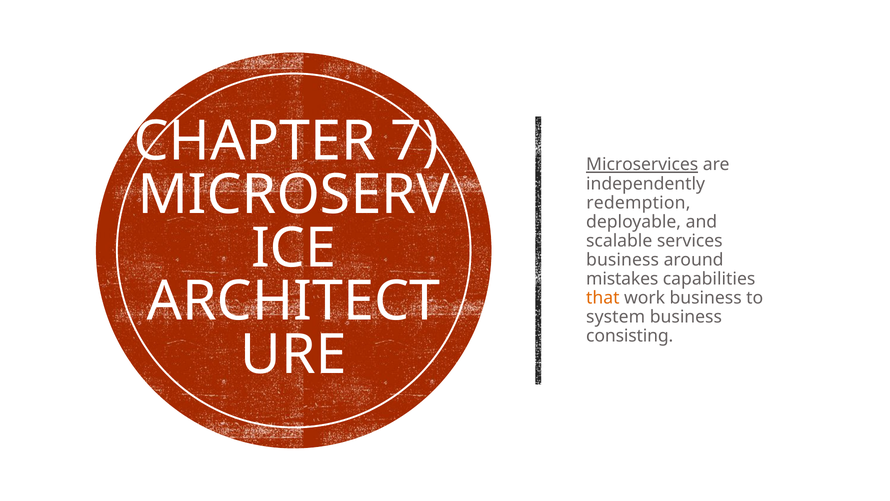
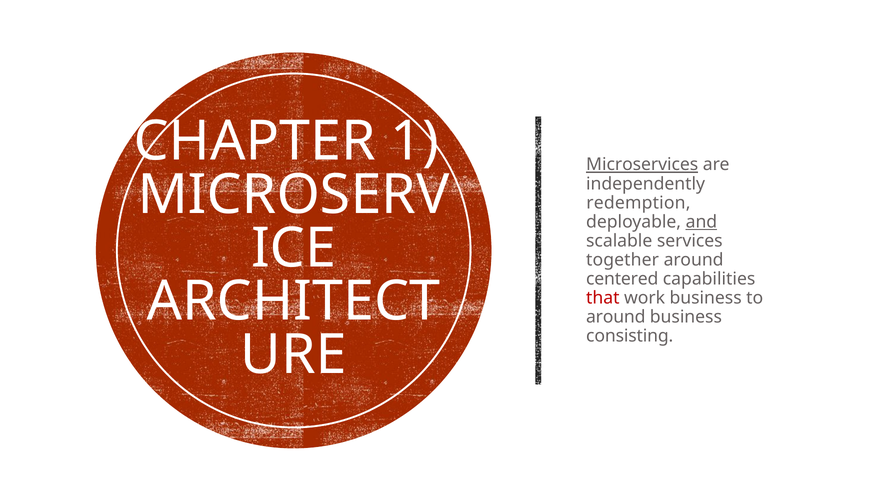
7: 7 -> 1 (414, 141)
and underline: none -> present (701, 222)
business: business -> together (623, 260)
mistakes: mistakes -> centered (622, 279)
that colour: orange -> red (603, 298)
system: system -> around (616, 317)
